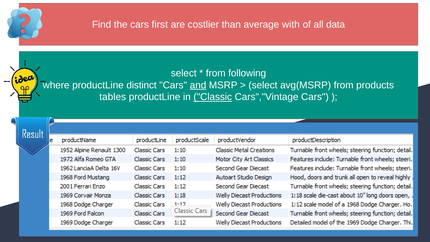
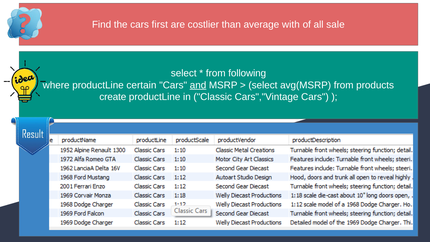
data: data -> sale (335, 24)
distinct: distinct -> certain (141, 85)
tables: tables -> create (113, 97)
Classic underline: present -> none (213, 97)
